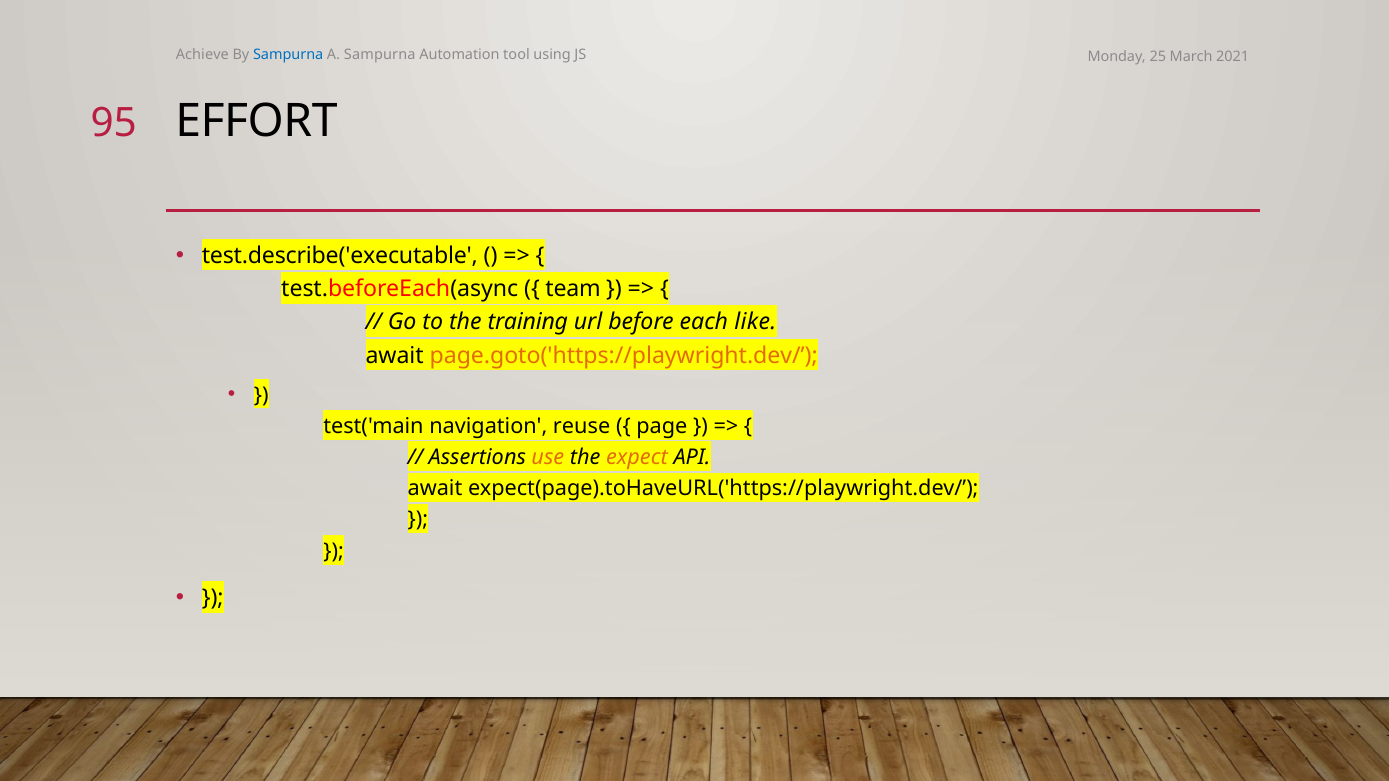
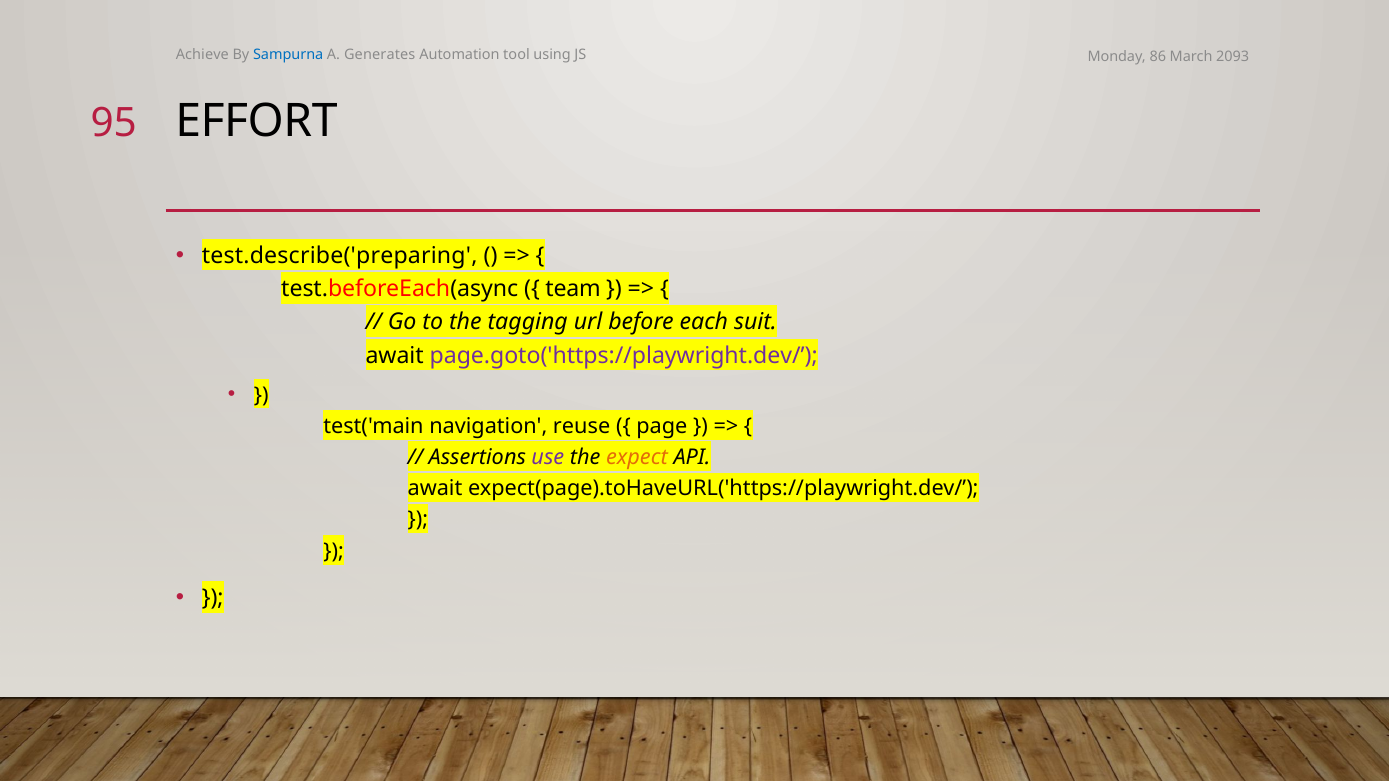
A Sampurna: Sampurna -> Generates (380, 55)
25: 25 -> 86 (1158, 56)
2021: 2021 -> 2093 (1233, 56)
test.describe('executable: test.describe('executable -> test.describe('preparing (340, 256)
training: training -> tagging (528, 322)
like: like -> suit (755, 322)
page.goto('https://playwright.dev/ colour: orange -> purple (624, 356)
use colour: orange -> purple (548, 458)
